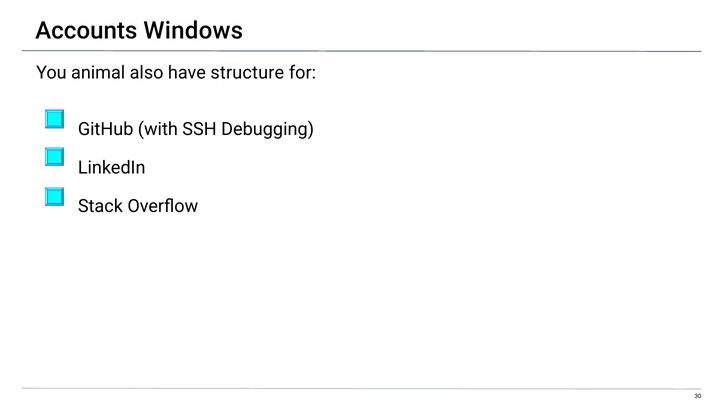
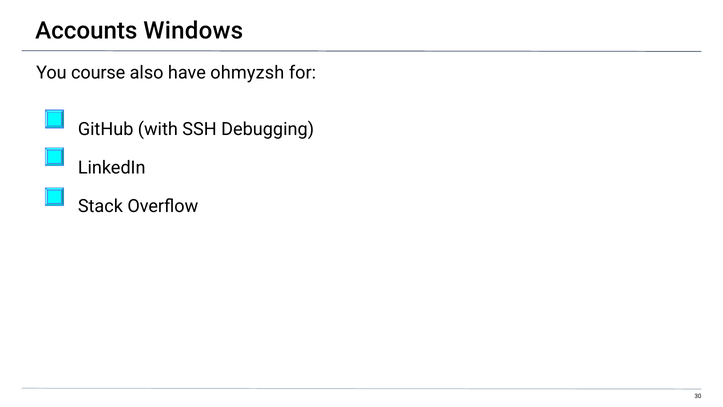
animal: animal -> course (98, 73)
structure: structure -> ohmyzsh (247, 73)
